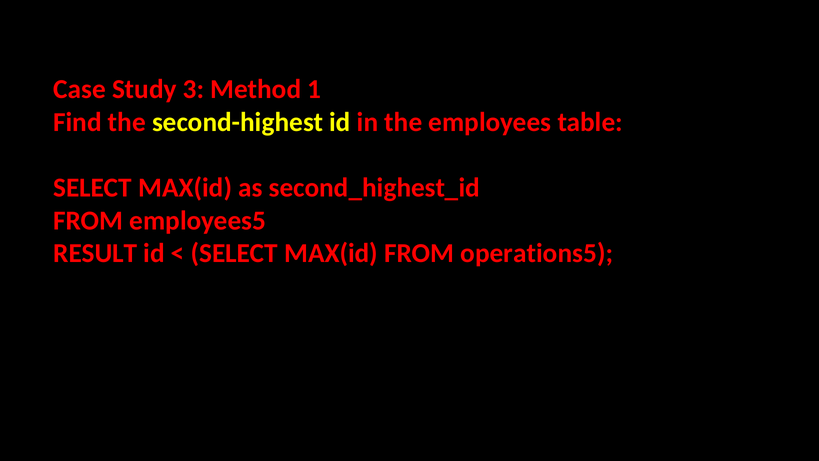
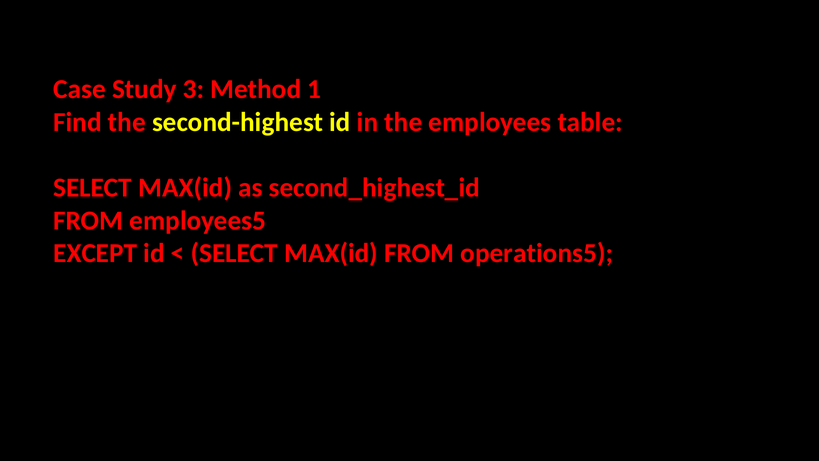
RESULT: RESULT -> EXCEPT (95, 253)
